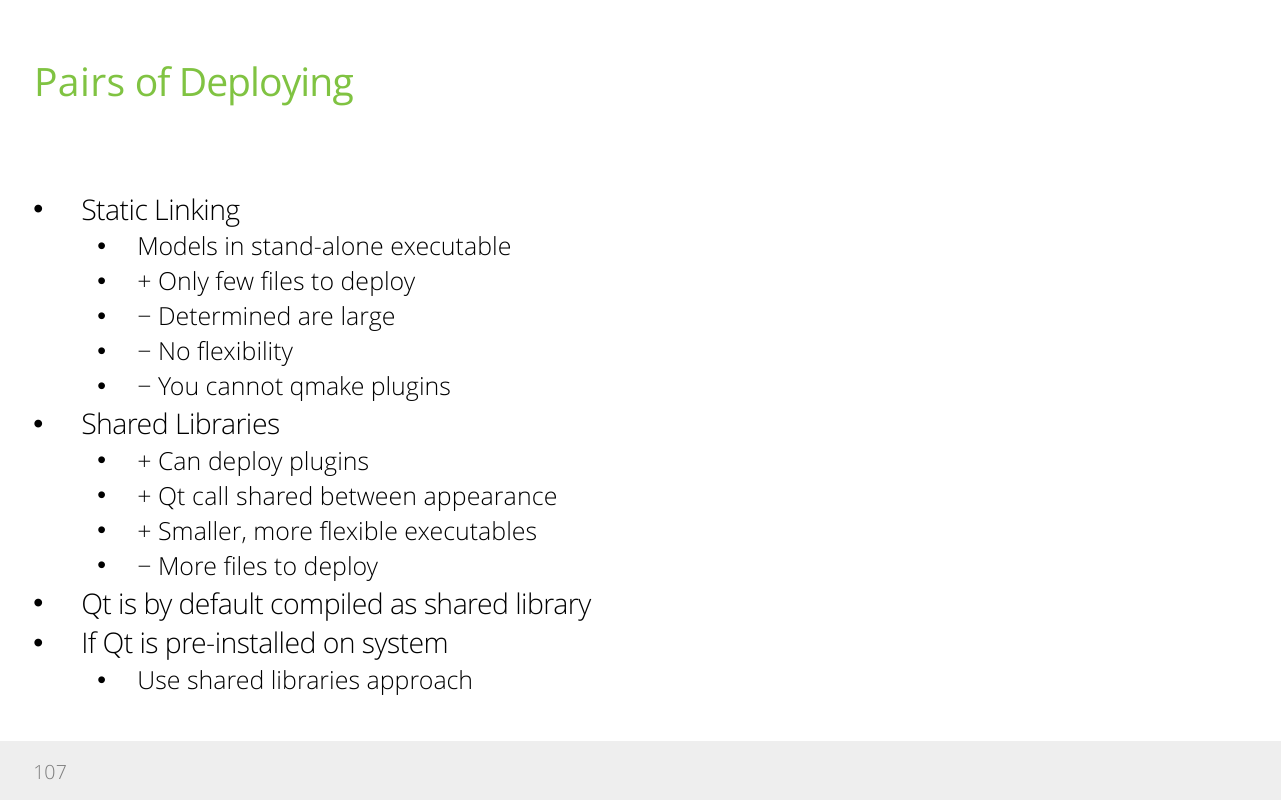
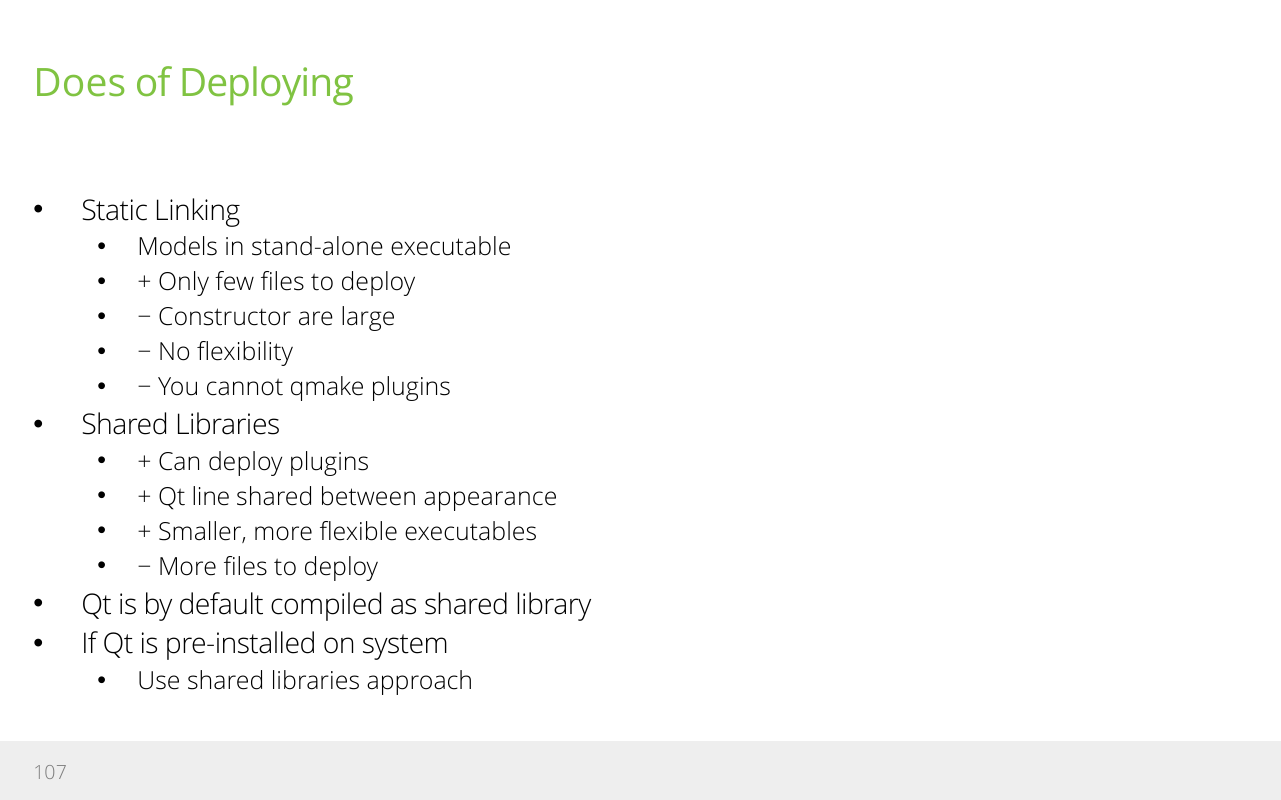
Pairs: Pairs -> Does (80, 83)
Determined: Determined -> Constructor (225, 318)
call: call -> line (211, 497)
